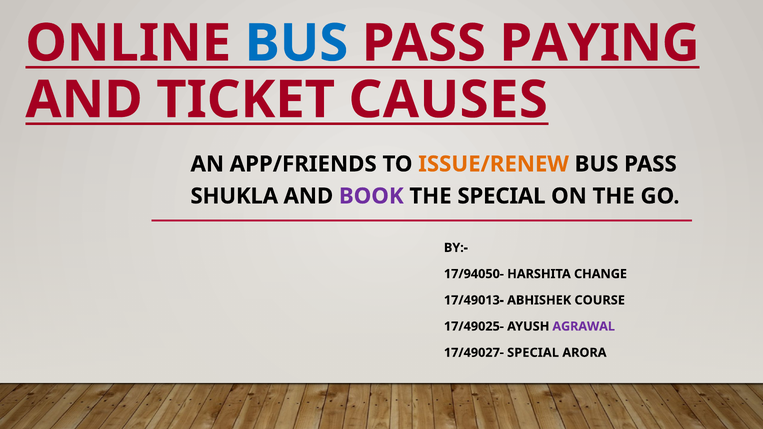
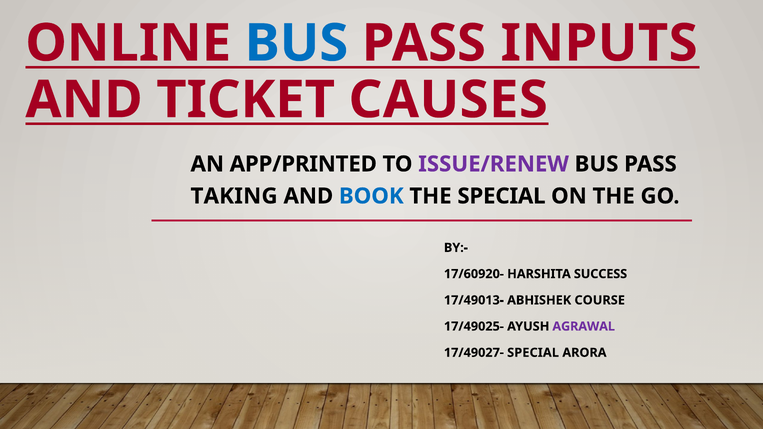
PAYING: PAYING -> INPUTS (599, 43)
APP/FRIENDS: APP/FRIENDS -> APP/PRINTED (303, 164)
ISSUE/RENEW colour: orange -> purple (494, 164)
SHUKLA: SHUKLA -> TAKING (234, 196)
BOOK colour: purple -> blue (371, 196)
17/94050-: 17/94050- -> 17/60920- (474, 274)
CHANGE: CHANGE -> SUCCESS (601, 274)
